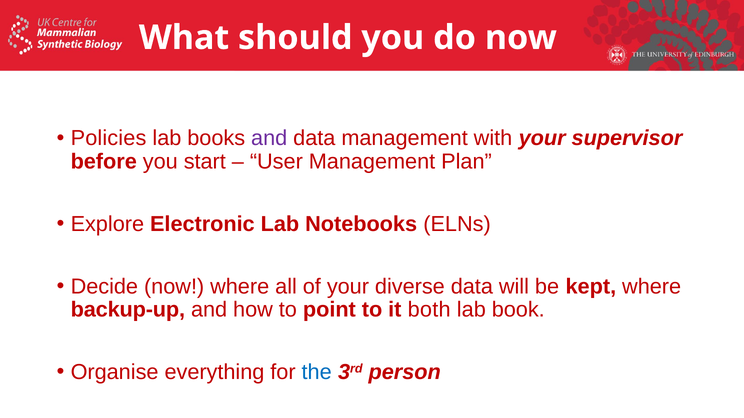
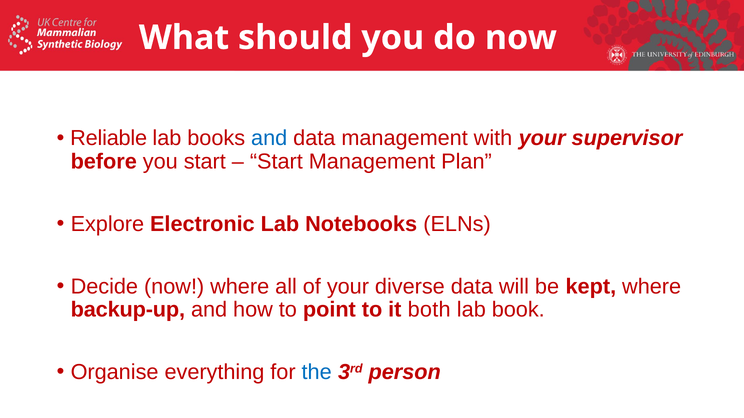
Policies: Policies -> Reliable (109, 139)
and colour: purple -> blue (269, 139)
User: User -> Start (276, 162)
